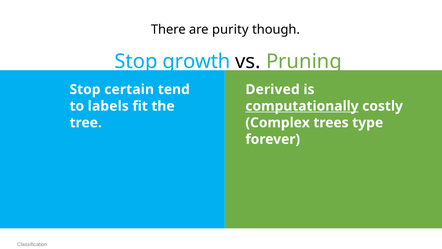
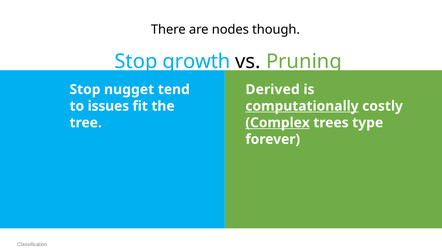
purity: purity -> nodes (230, 30)
certain: certain -> nugget (129, 89)
labels: labels -> issues (108, 106)
Complex underline: none -> present (278, 123)
